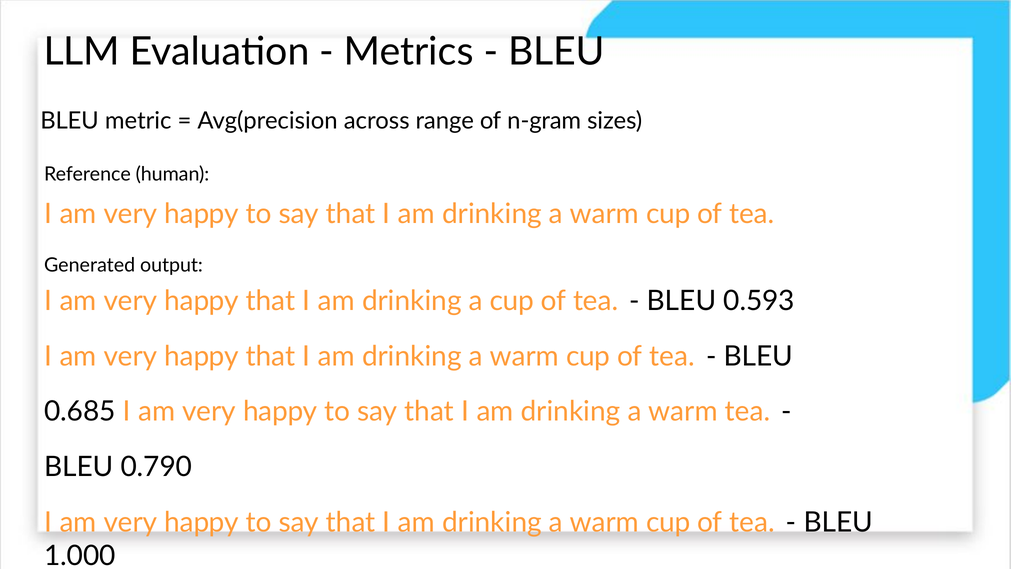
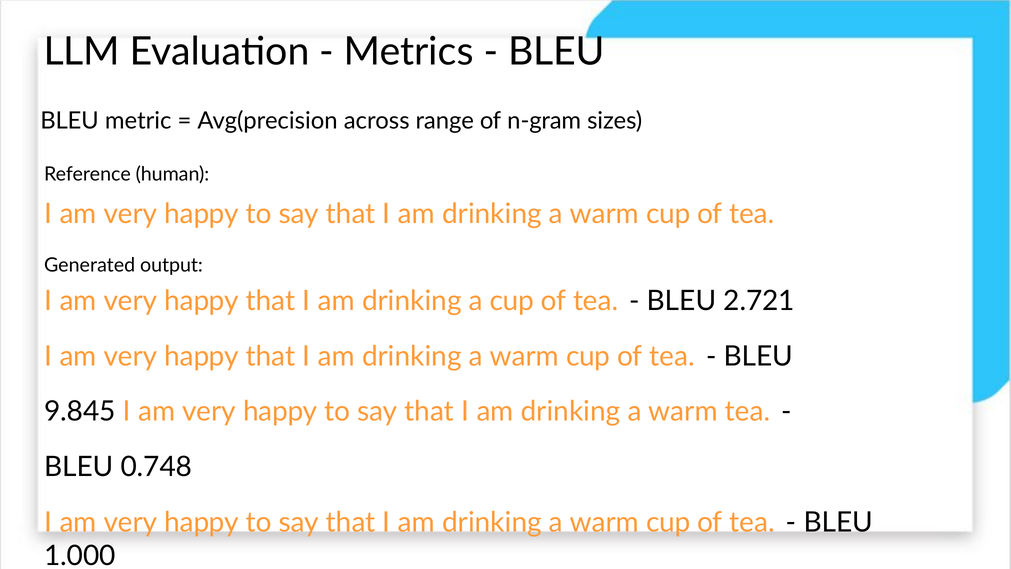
0.593: 0.593 -> 2.721 (759, 301)
0.685: 0.685 -> 9.845 (80, 411)
0.790: 0.790 -> 0.748 (156, 467)
